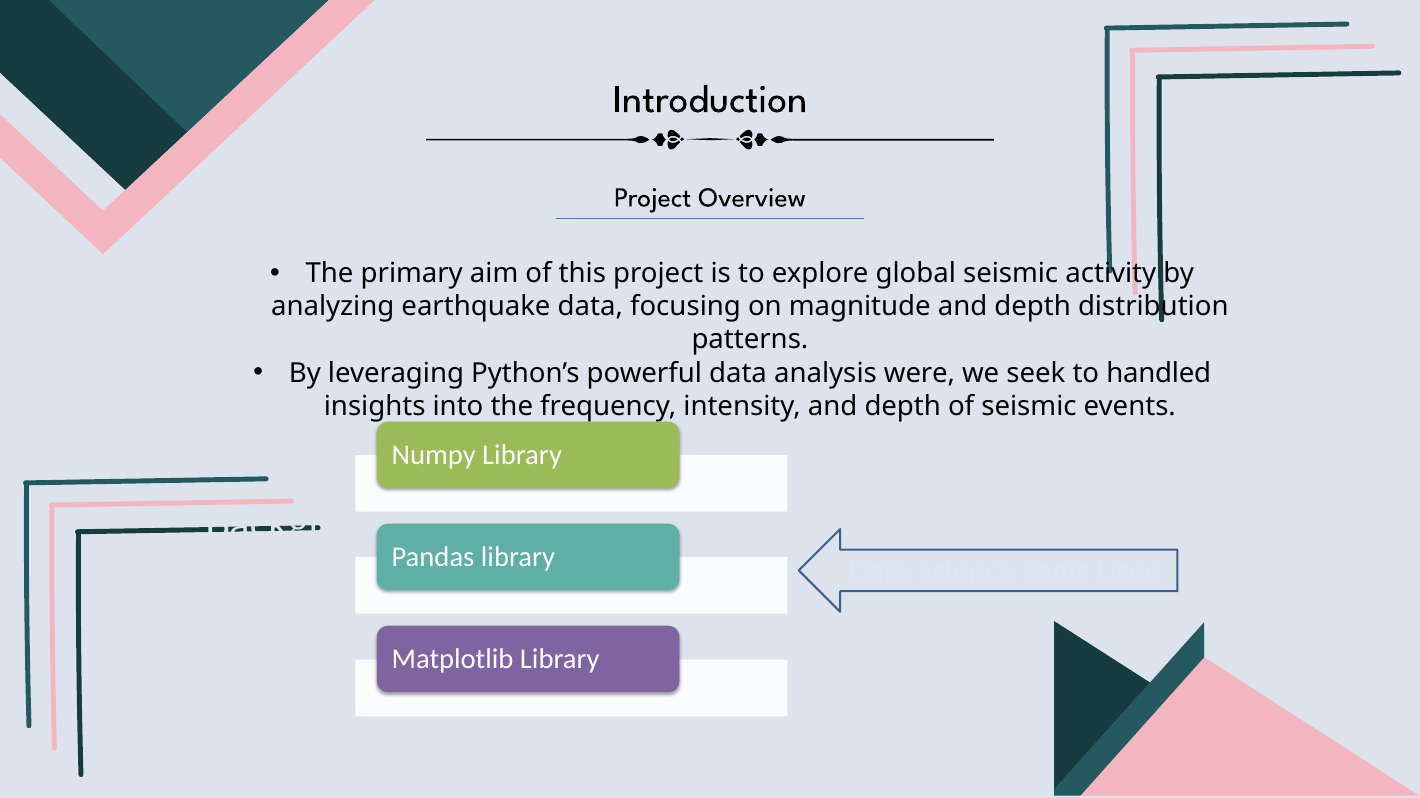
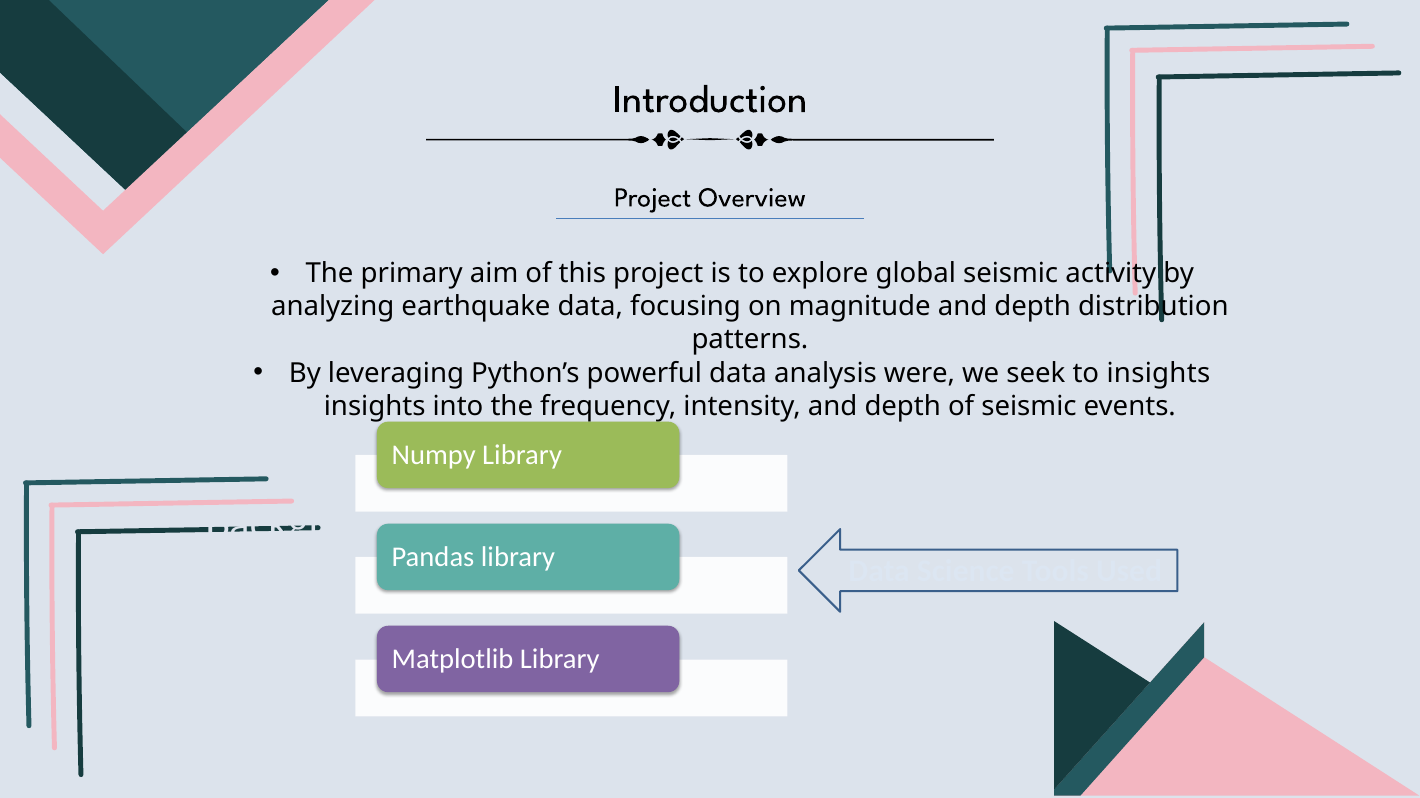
to handled: handled -> insights (1158, 373)
